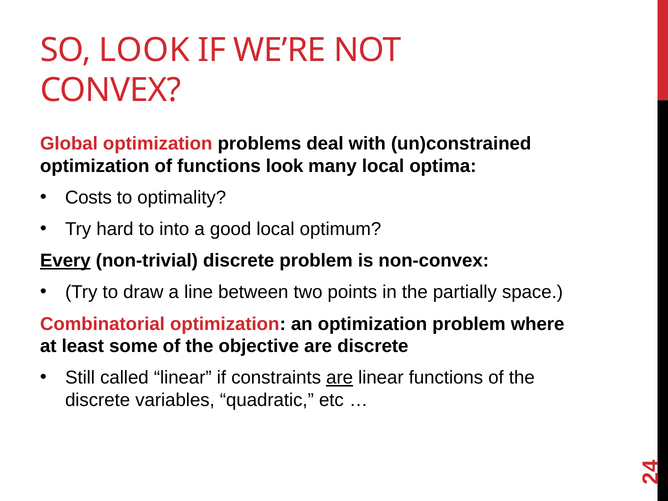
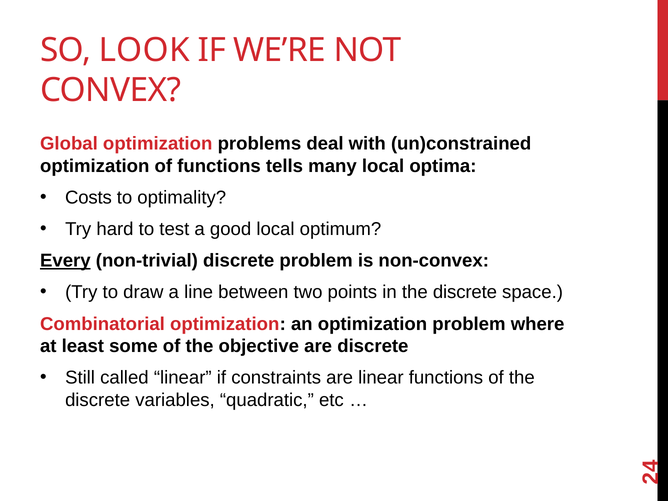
functions look: look -> tells (285, 166)
into: into -> test (174, 229)
in the partially: partially -> discrete (465, 292)
are underline: present -> none (340, 378)
